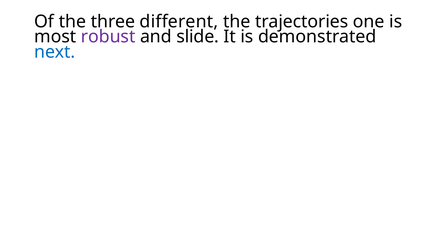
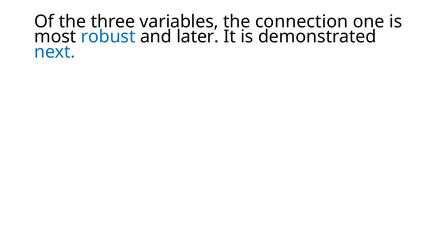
different: different -> variables (179, 21)
trajectories: trajectories -> connection (302, 21)
robust colour: purple -> blue (108, 37)
slide: slide -> later (198, 37)
